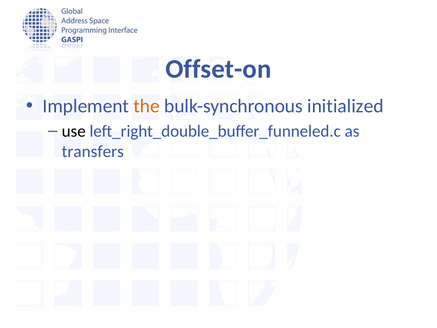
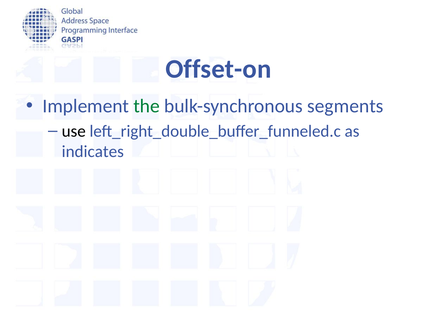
the colour: orange -> green (147, 106)
initialized: initialized -> segments (345, 106)
transfers: transfers -> indicates (93, 151)
